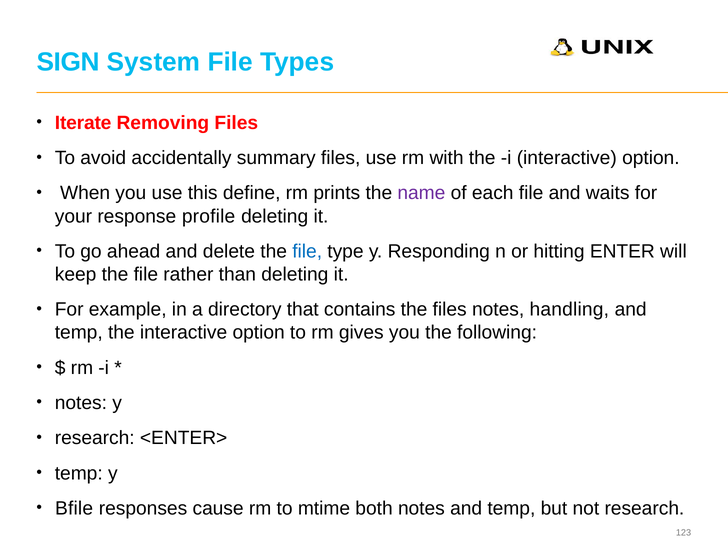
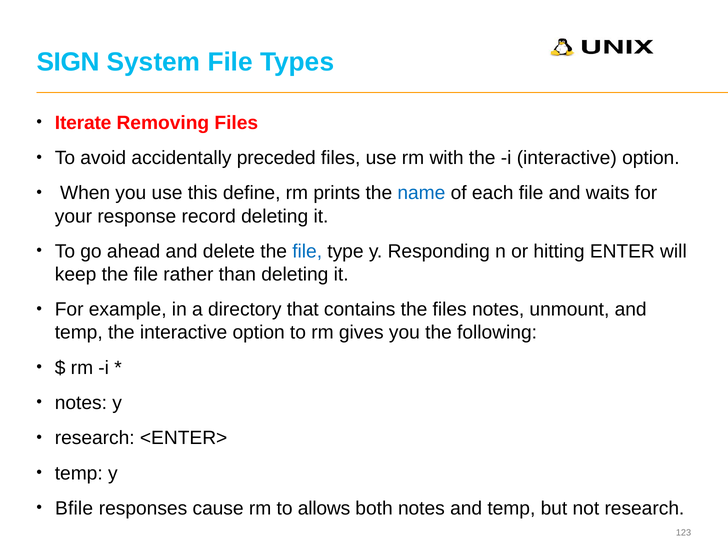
summary: summary -> preceded (276, 158)
name colour: purple -> blue (421, 193)
profile: profile -> record (209, 216)
handling: handling -> unmount (569, 310)
mtime: mtime -> allows (324, 508)
